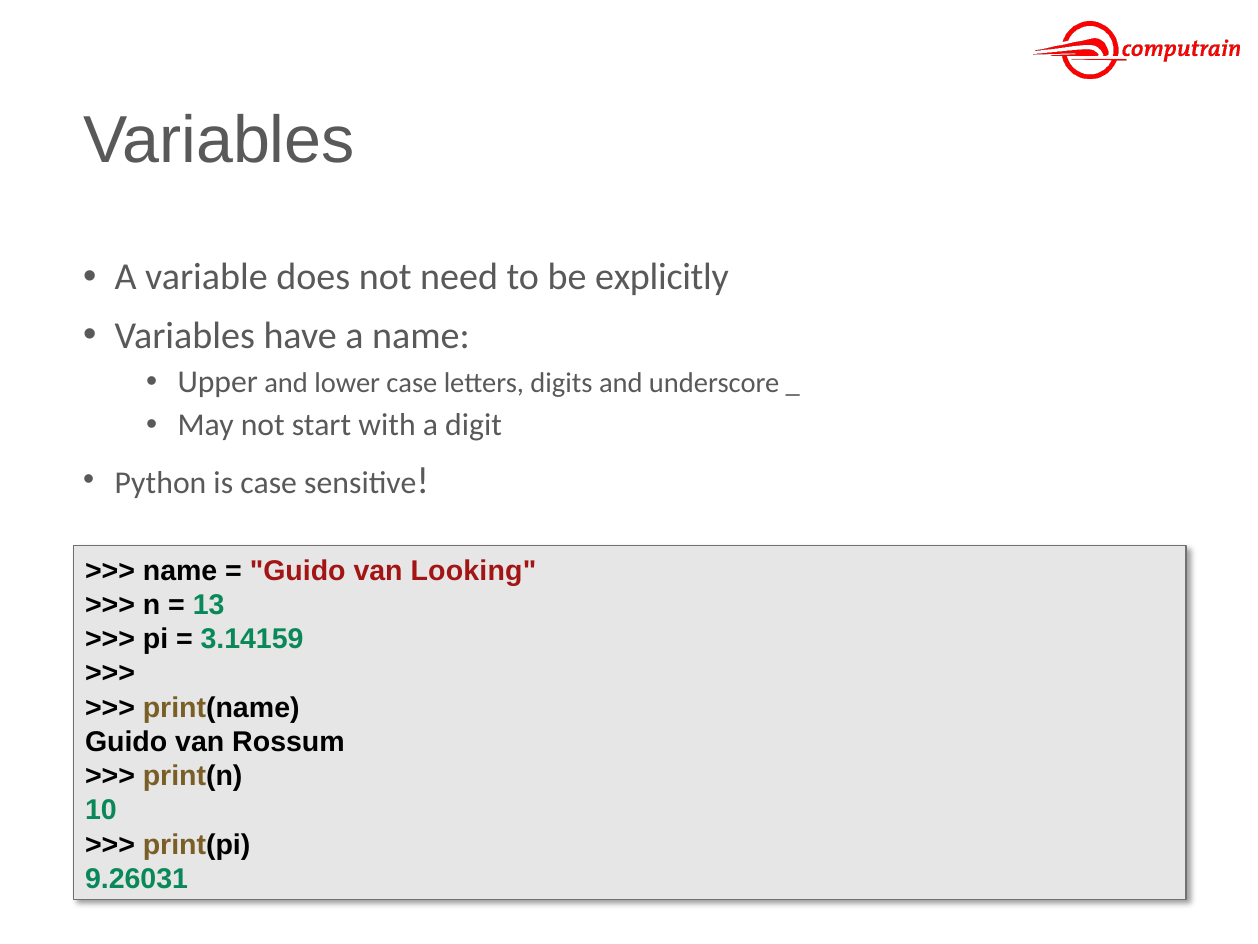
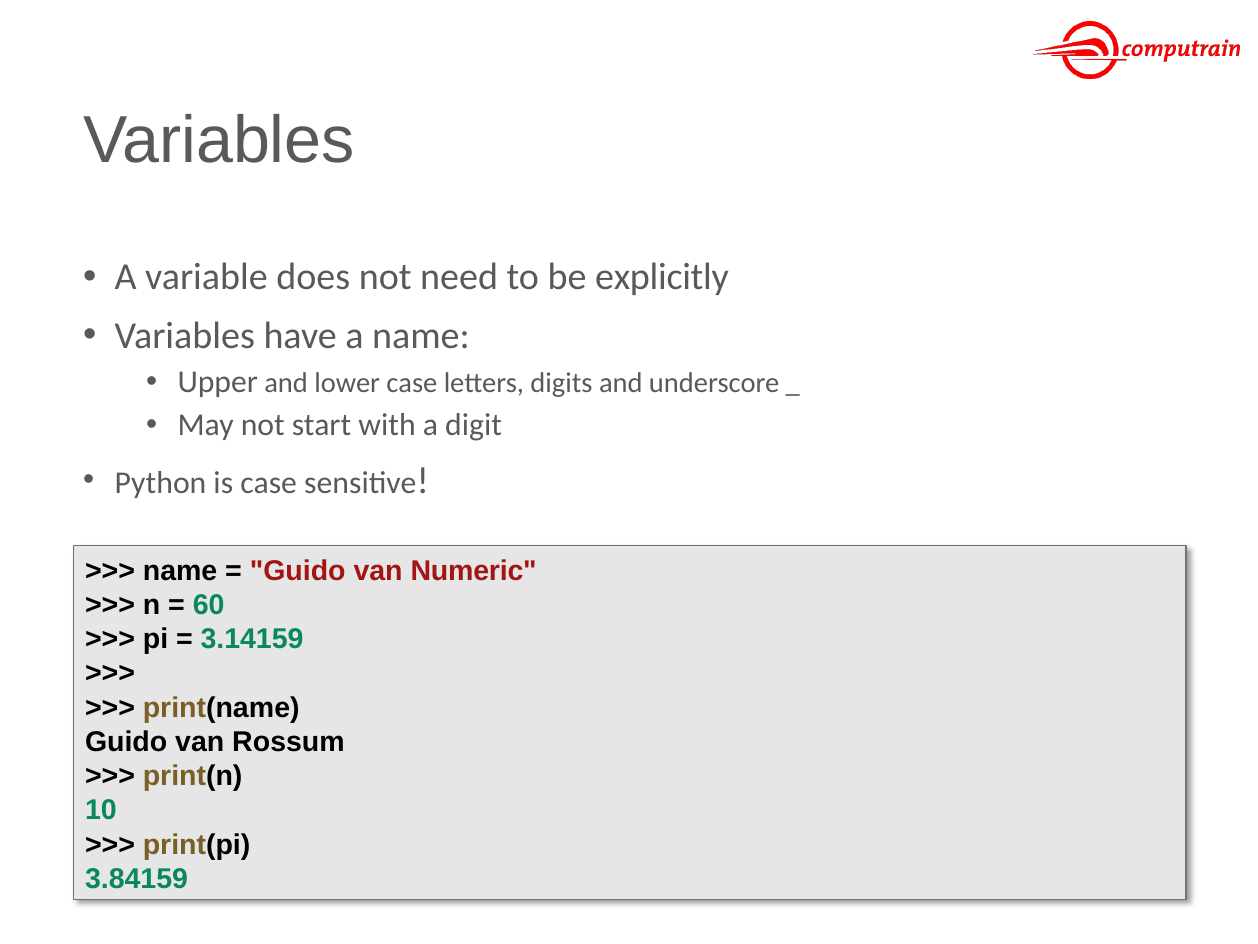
Looking: Looking -> Numeric (474, 570)
13: 13 -> 60 (209, 604)
9.26031: 9.26031 -> 3.84159 (137, 878)
